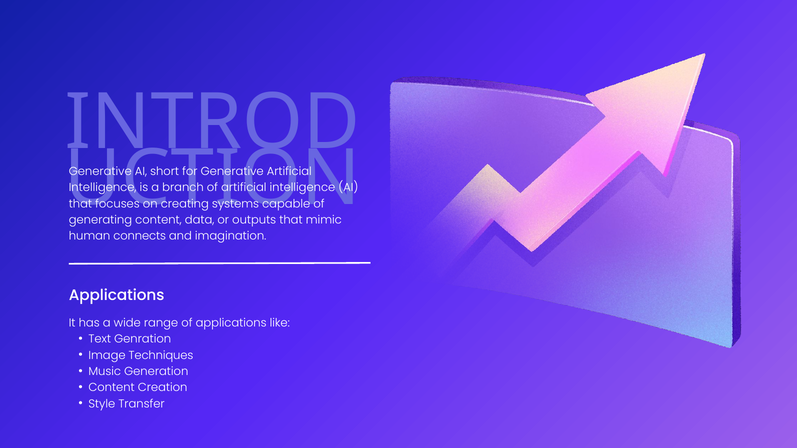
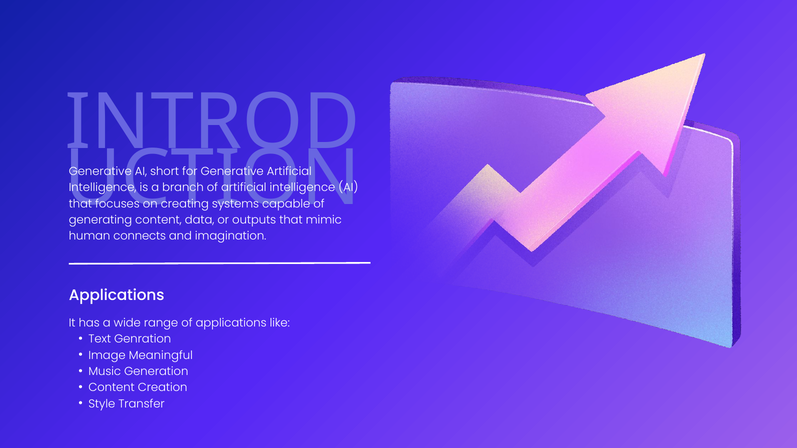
Techniques: Techniques -> Meaningful (161, 356)
